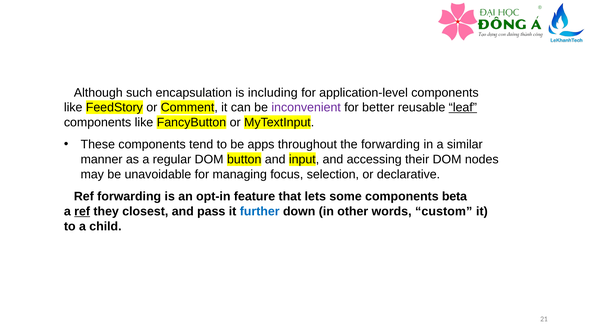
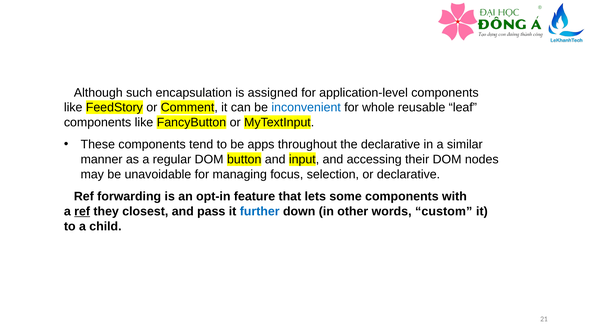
including: including -> assigned (273, 92)
inconvenient colour: purple -> blue (306, 107)
better: better -> whole (378, 107)
leaf underline: present -> none (463, 107)
the forwarding: forwarding -> declarative (391, 144)
beta: beta -> with (454, 196)
